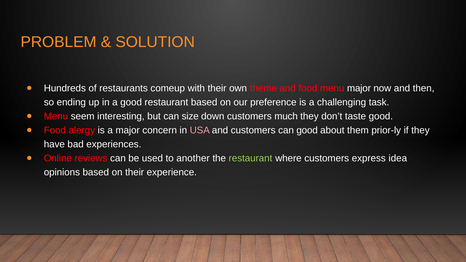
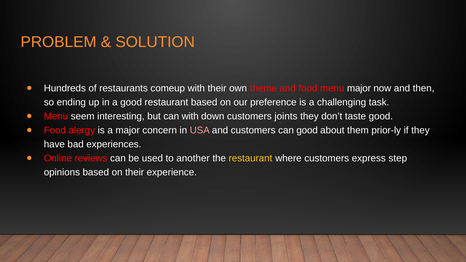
can size: size -> with (190, 116)
much: much -> joints (286, 116)
restaurant colour: light green -> yellow (250, 158)
idea: idea -> step (398, 158)
